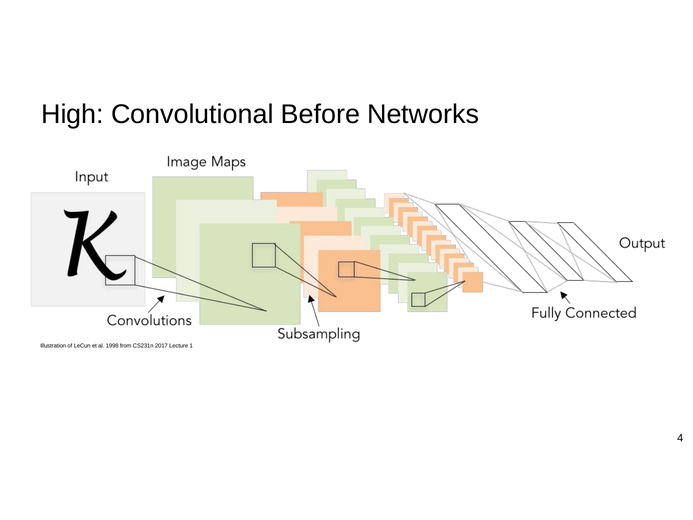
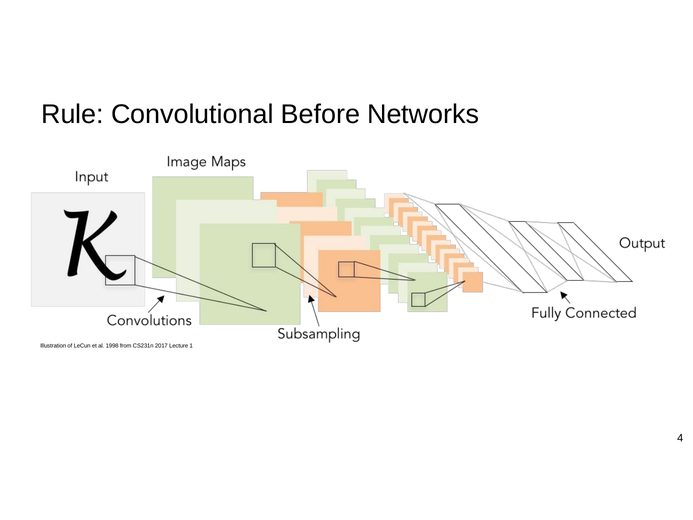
High: High -> Rule (72, 114)
